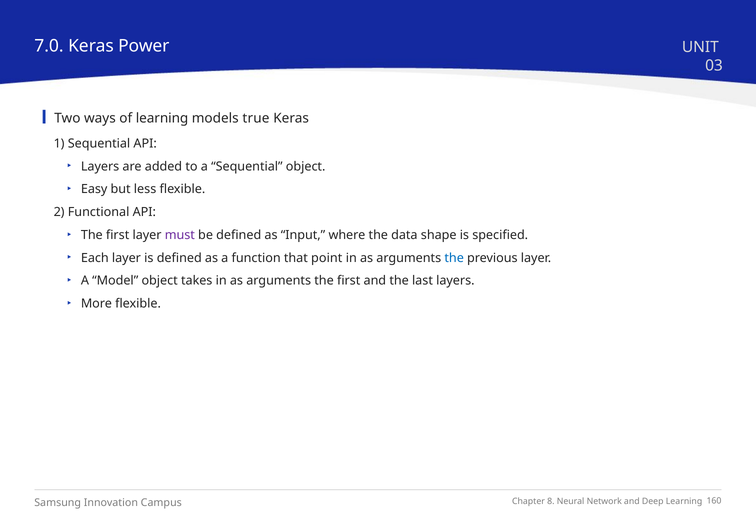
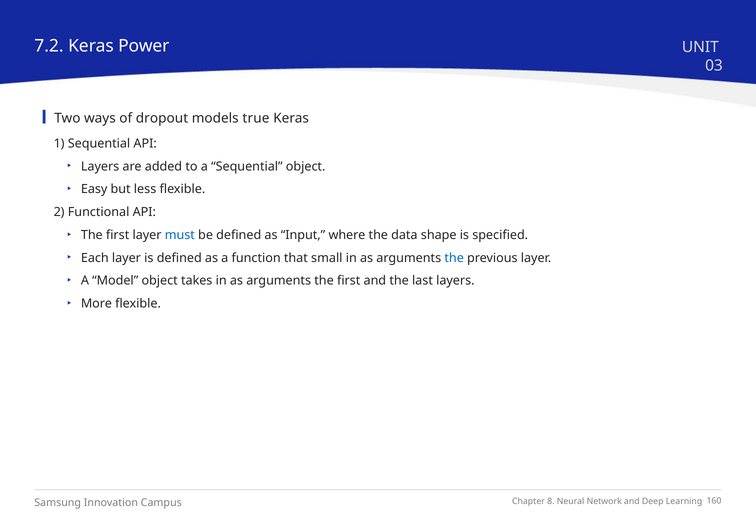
7.0: 7.0 -> 7.2 (49, 46)
of learning: learning -> dropout (162, 118)
must colour: purple -> blue (180, 235)
point: point -> small (327, 258)
